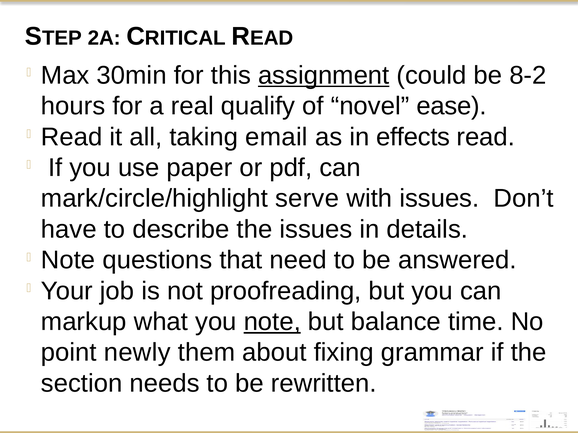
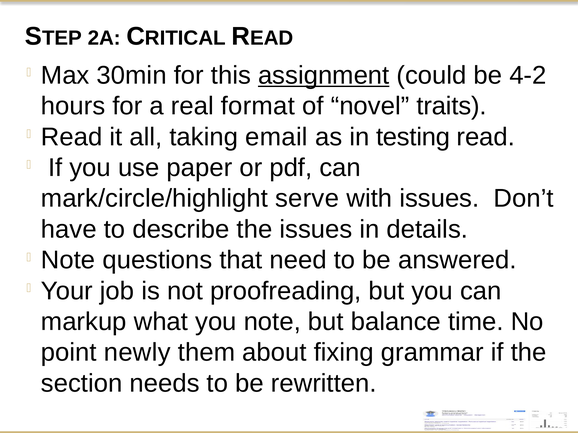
8-2: 8-2 -> 4-2 (528, 75)
qualify: qualify -> format (258, 106)
ease: ease -> traits (452, 106)
effects: effects -> testing (413, 137)
note underline: present -> none (272, 322)
